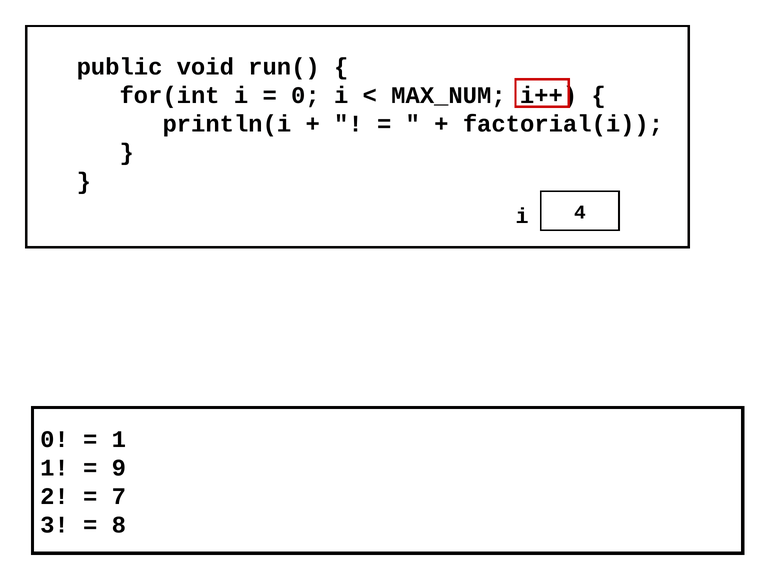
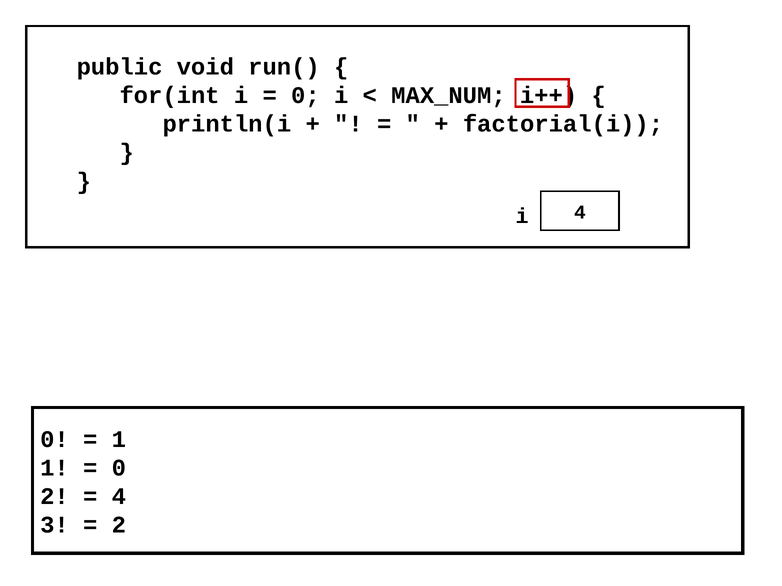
9: 9 -> 0 (119, 468)
7: 7 -> 4 (119, 497)
8: 8 -> 2 (119, 526)
